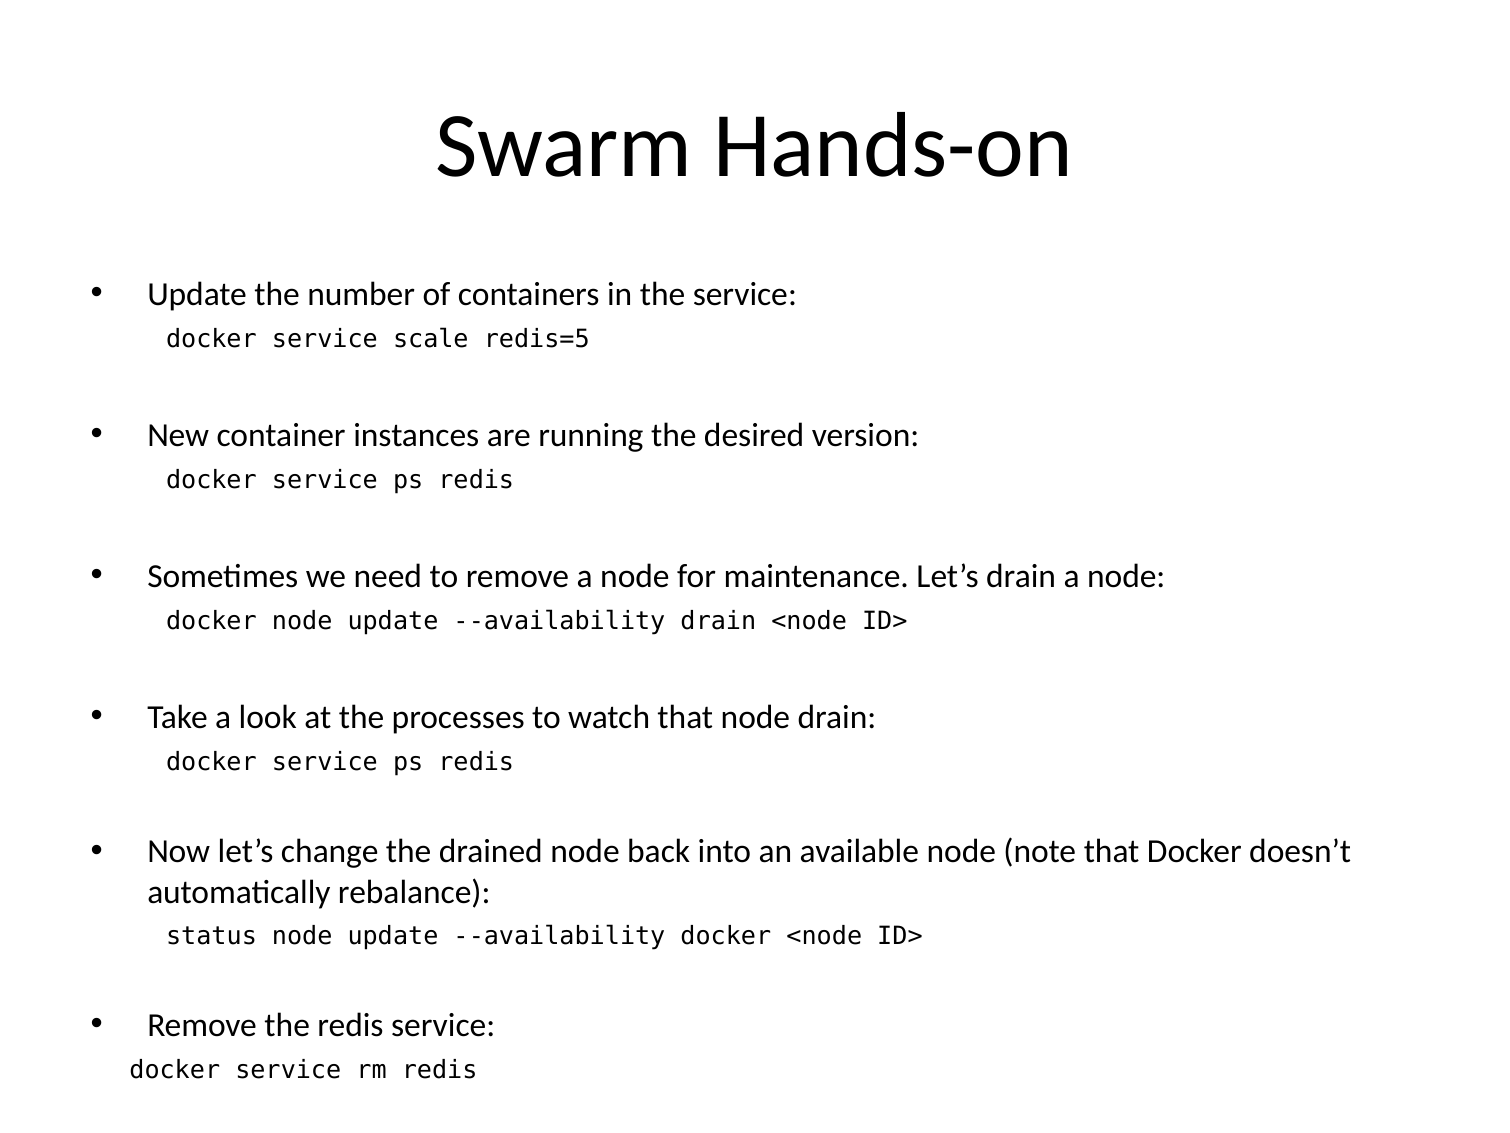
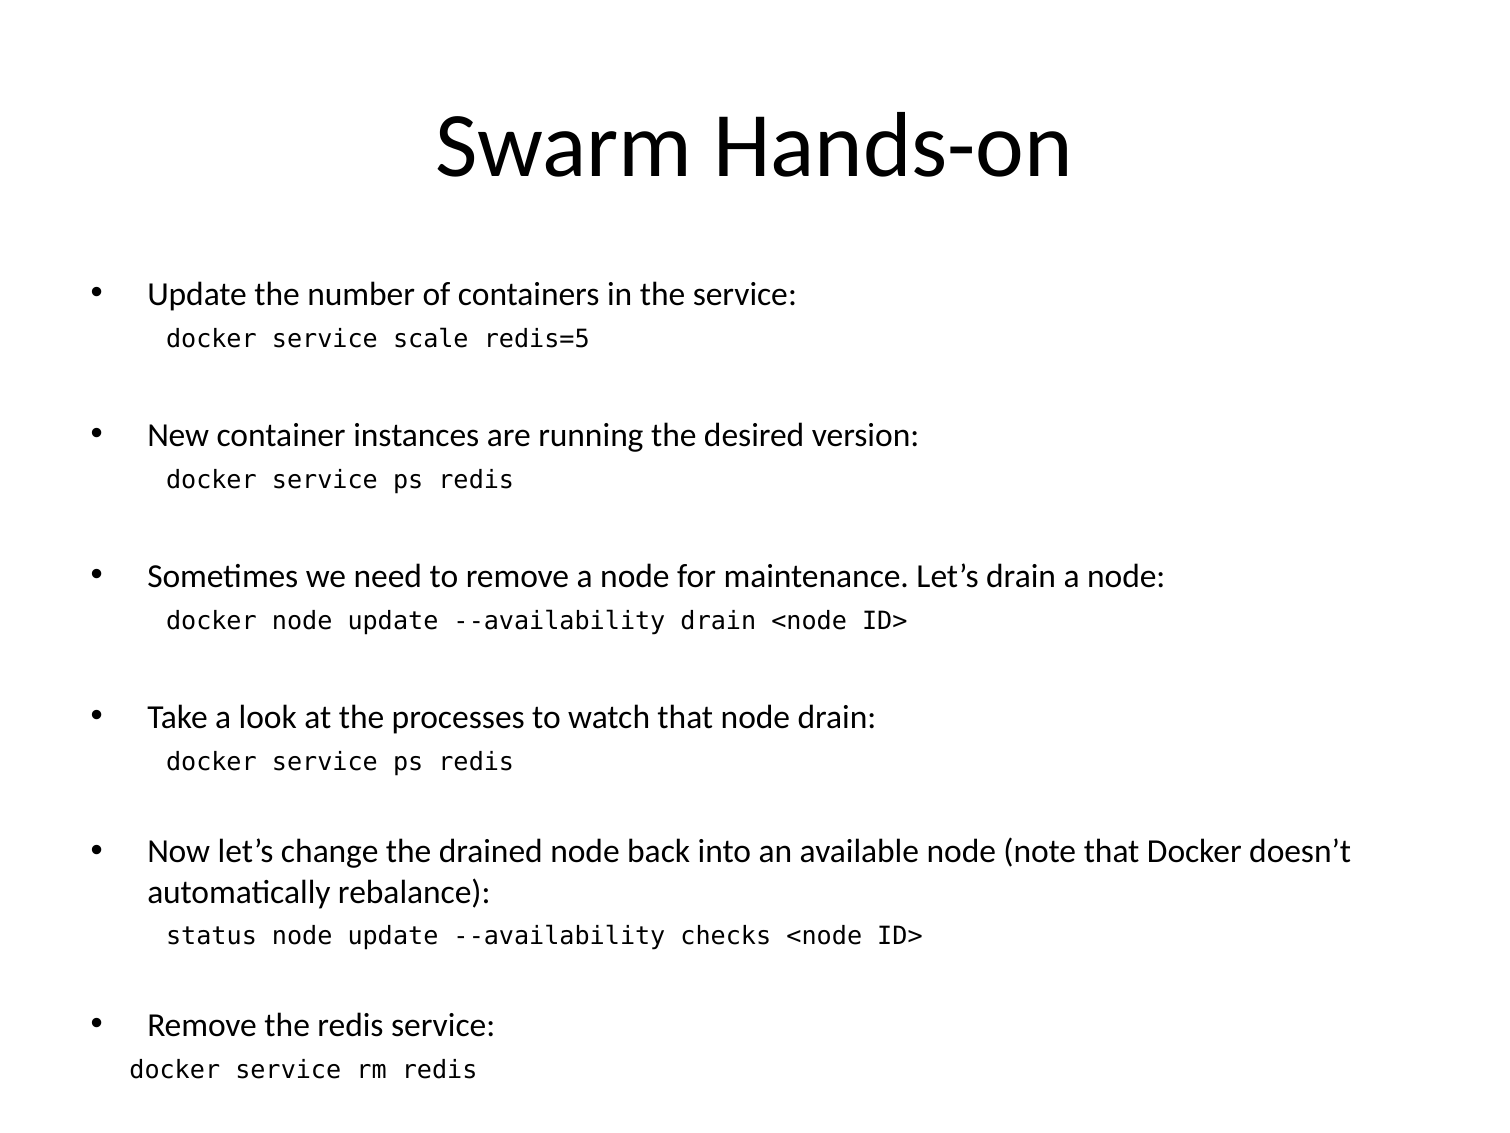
--availability docker: docker -> checks (726, 936)
